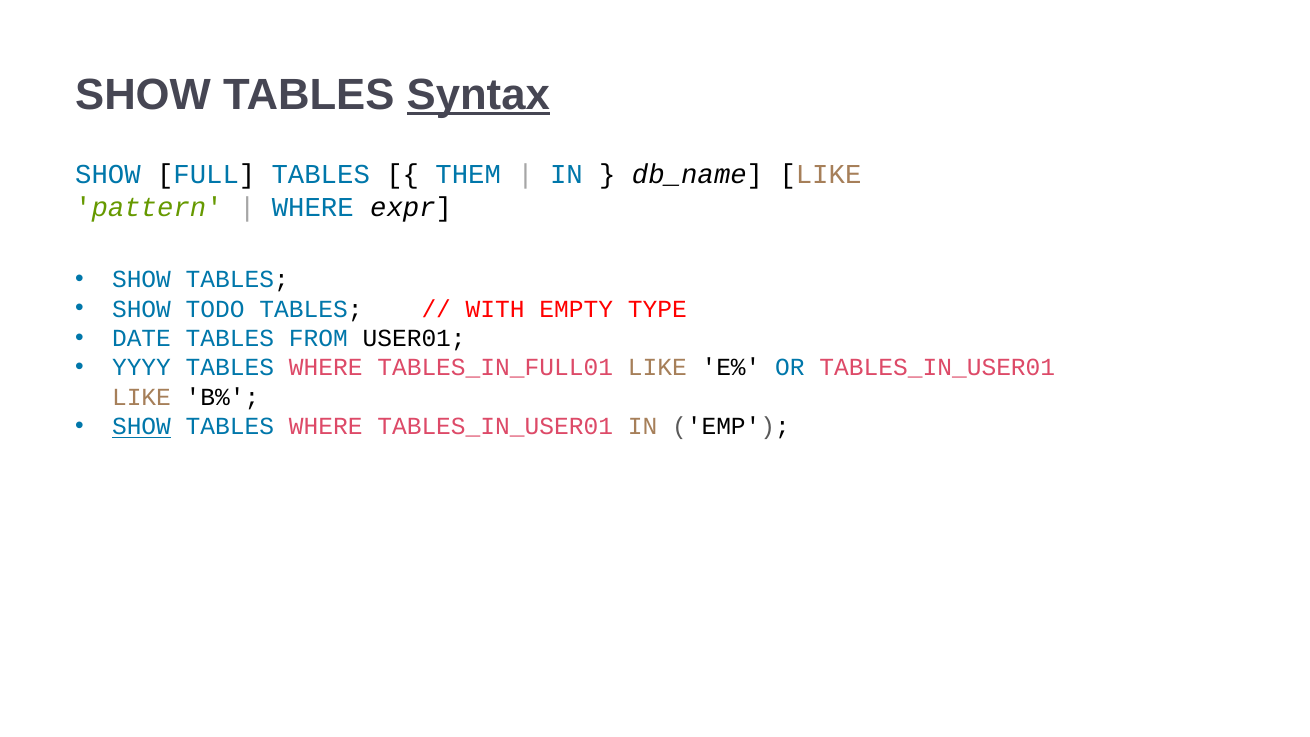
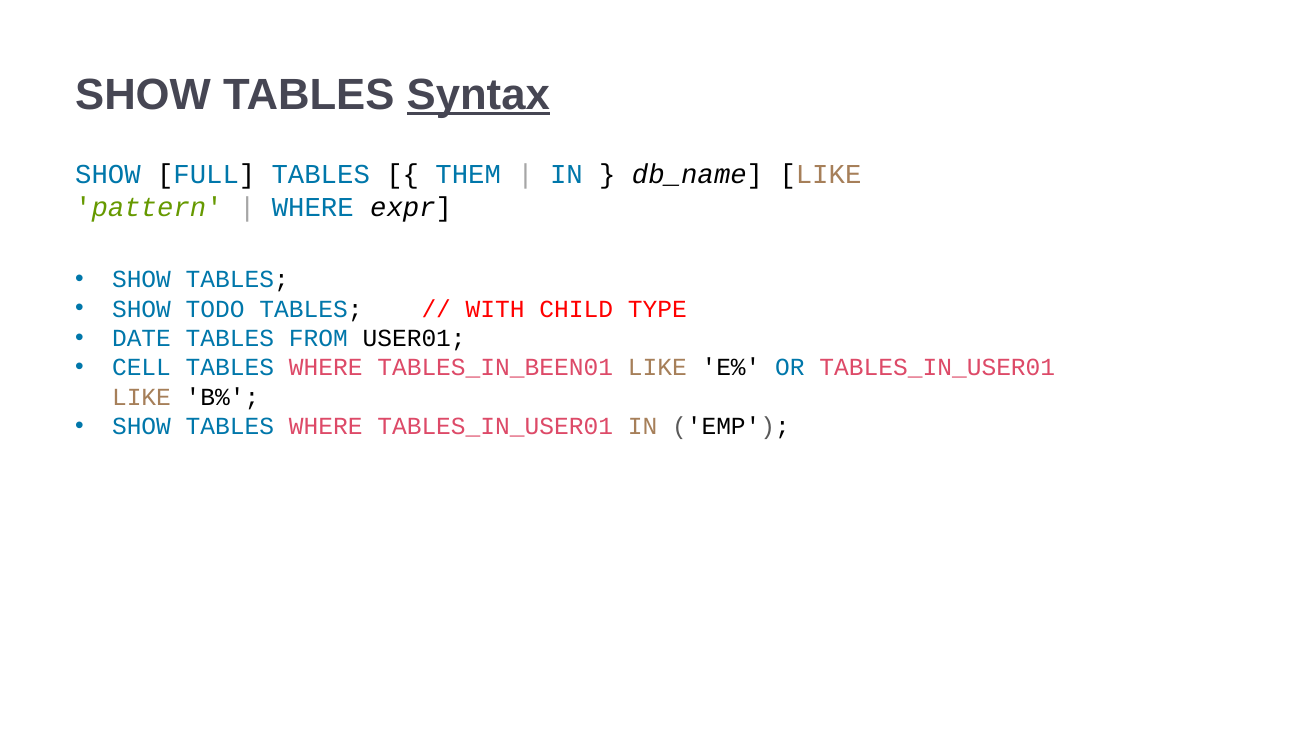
EMPTY: EMPTY -> CHILD (576, 309)
YYYY: YYYY -> CELL (141, 368)
TABLES_IN_FULL01: TABLES_IN_FULL01 -> TABLES_IN_BEEN01 (495, 368)
SHOW underline: present -> none (141, 427)
